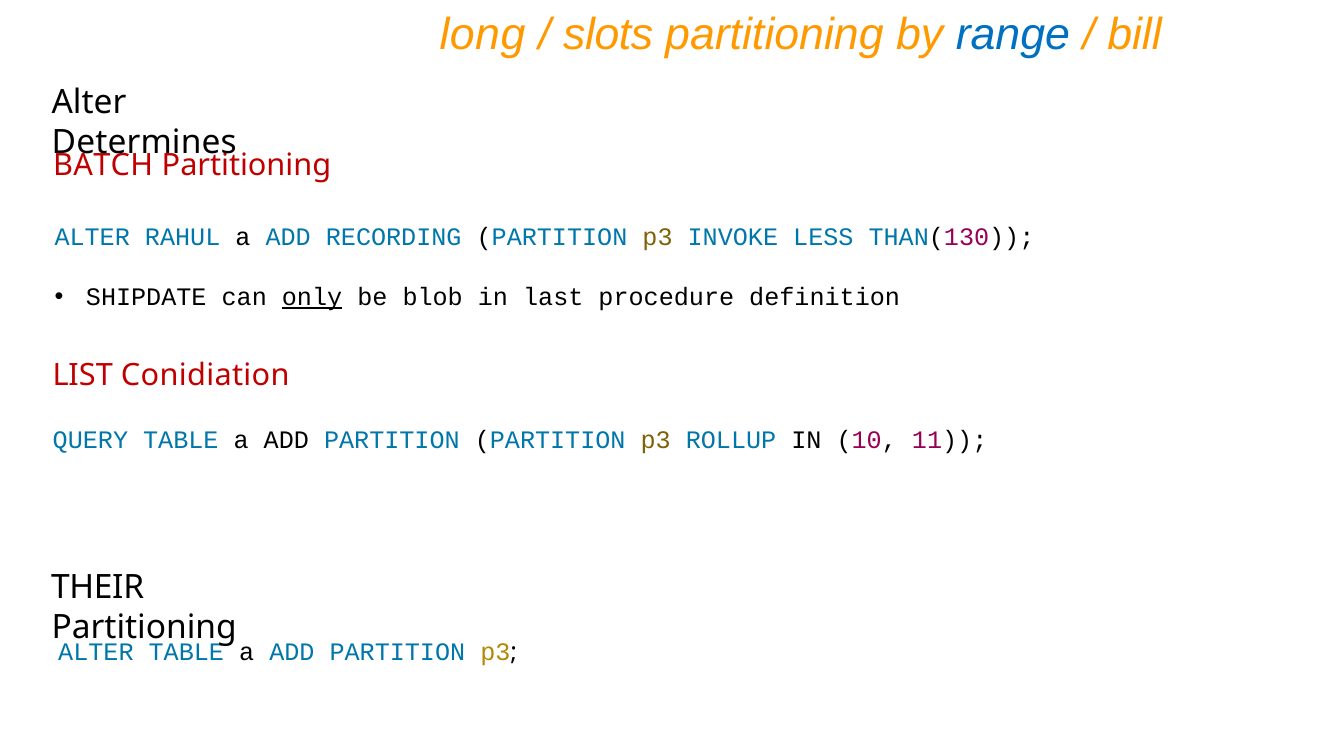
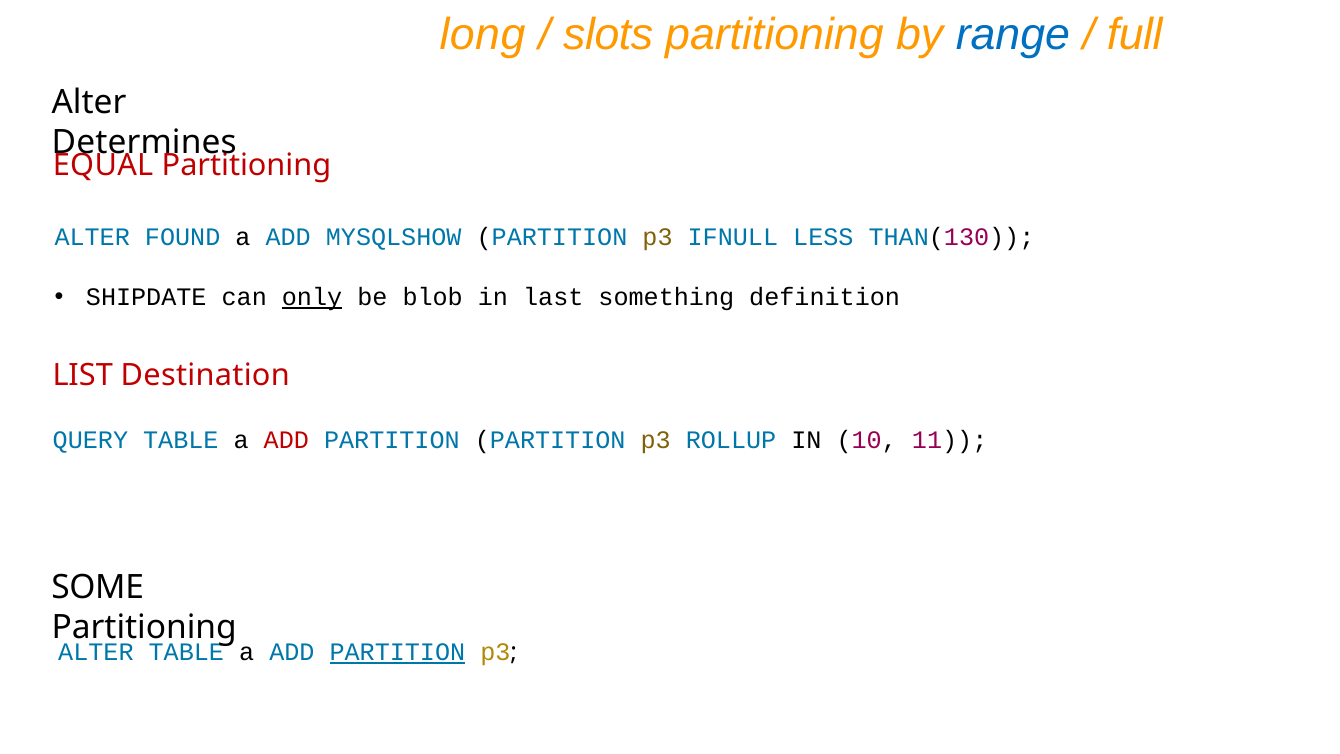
bill: bill -> full (1135, 35)
BATCH: BATCH -> EQUAL (103, 165)
RAHUL: RAHUL -> FOUND (183, 237)
RECORDING: RECORDING -> MYSQLSHOW (394, 237)
INVOKE: INVOKE -> IFNULL (733, 237)
procedure: procedure -> something (666, 297)
Conidiation: Conidiation -> Destination (205, 376)
ADD colour: black -> red (286, 440)
THEIR: THEIR -> SOME (98, 587)
PARTITION underline: none -> present (397, 652)
